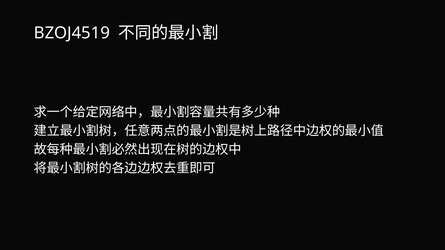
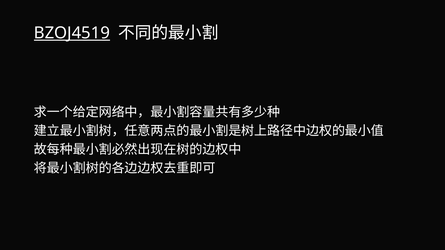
BZOJ4519 underline: none -> present (72, 33)
